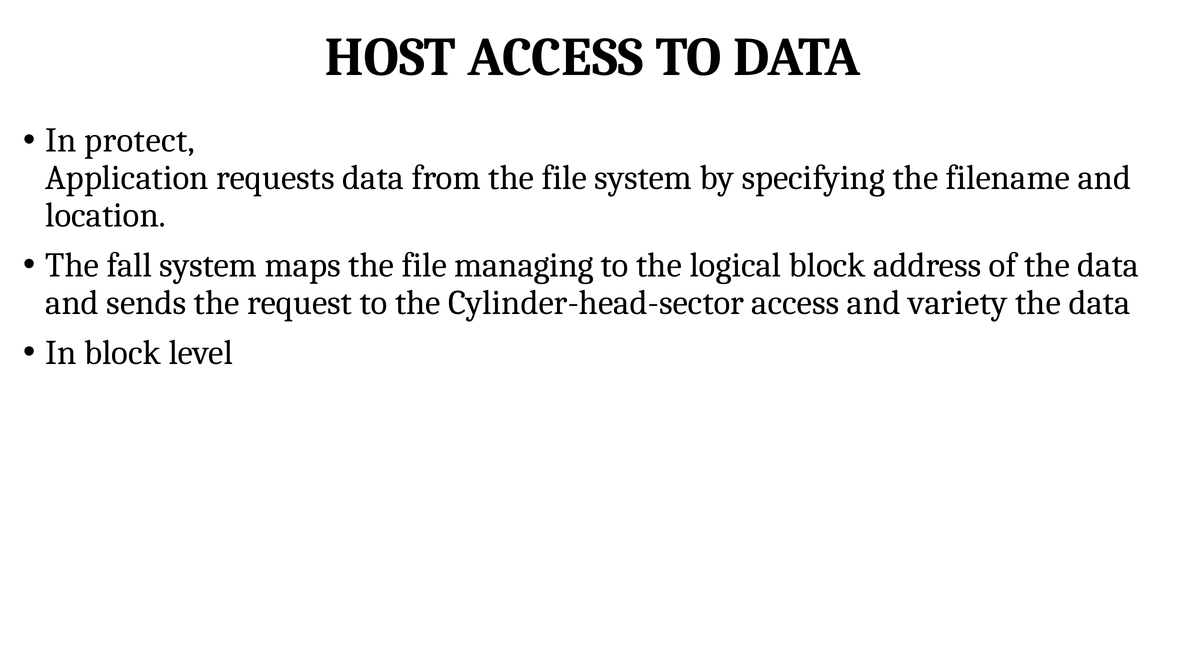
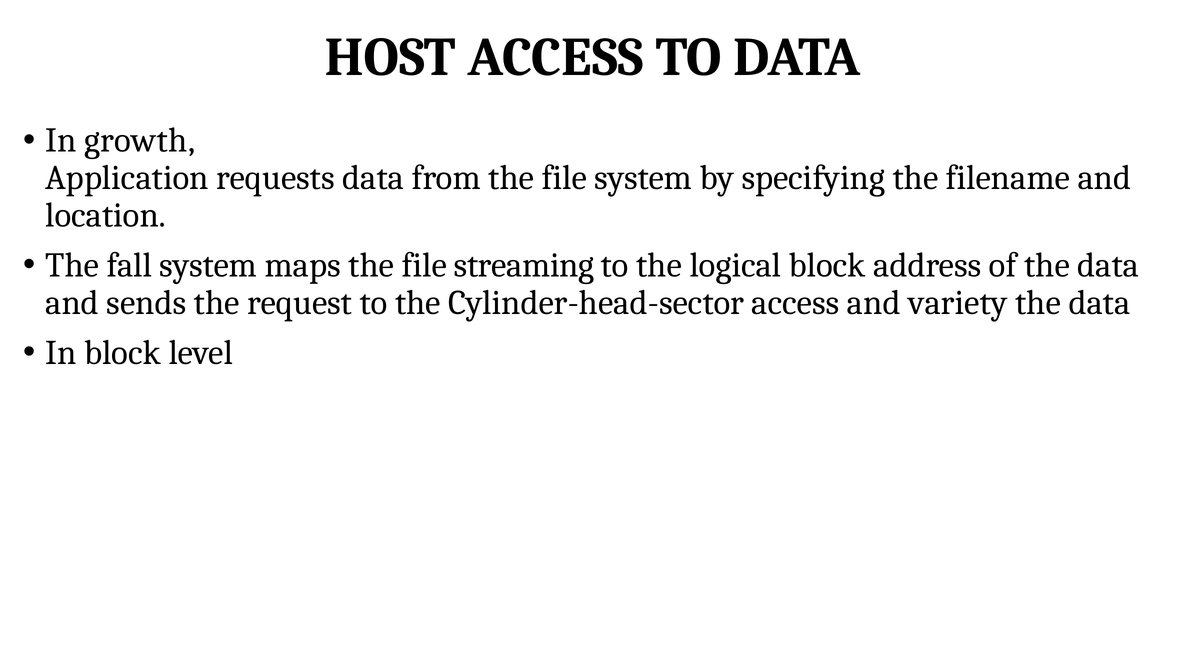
protect: protect -> growth (140, 140)
managing: managing -> streaming (524, 265)
